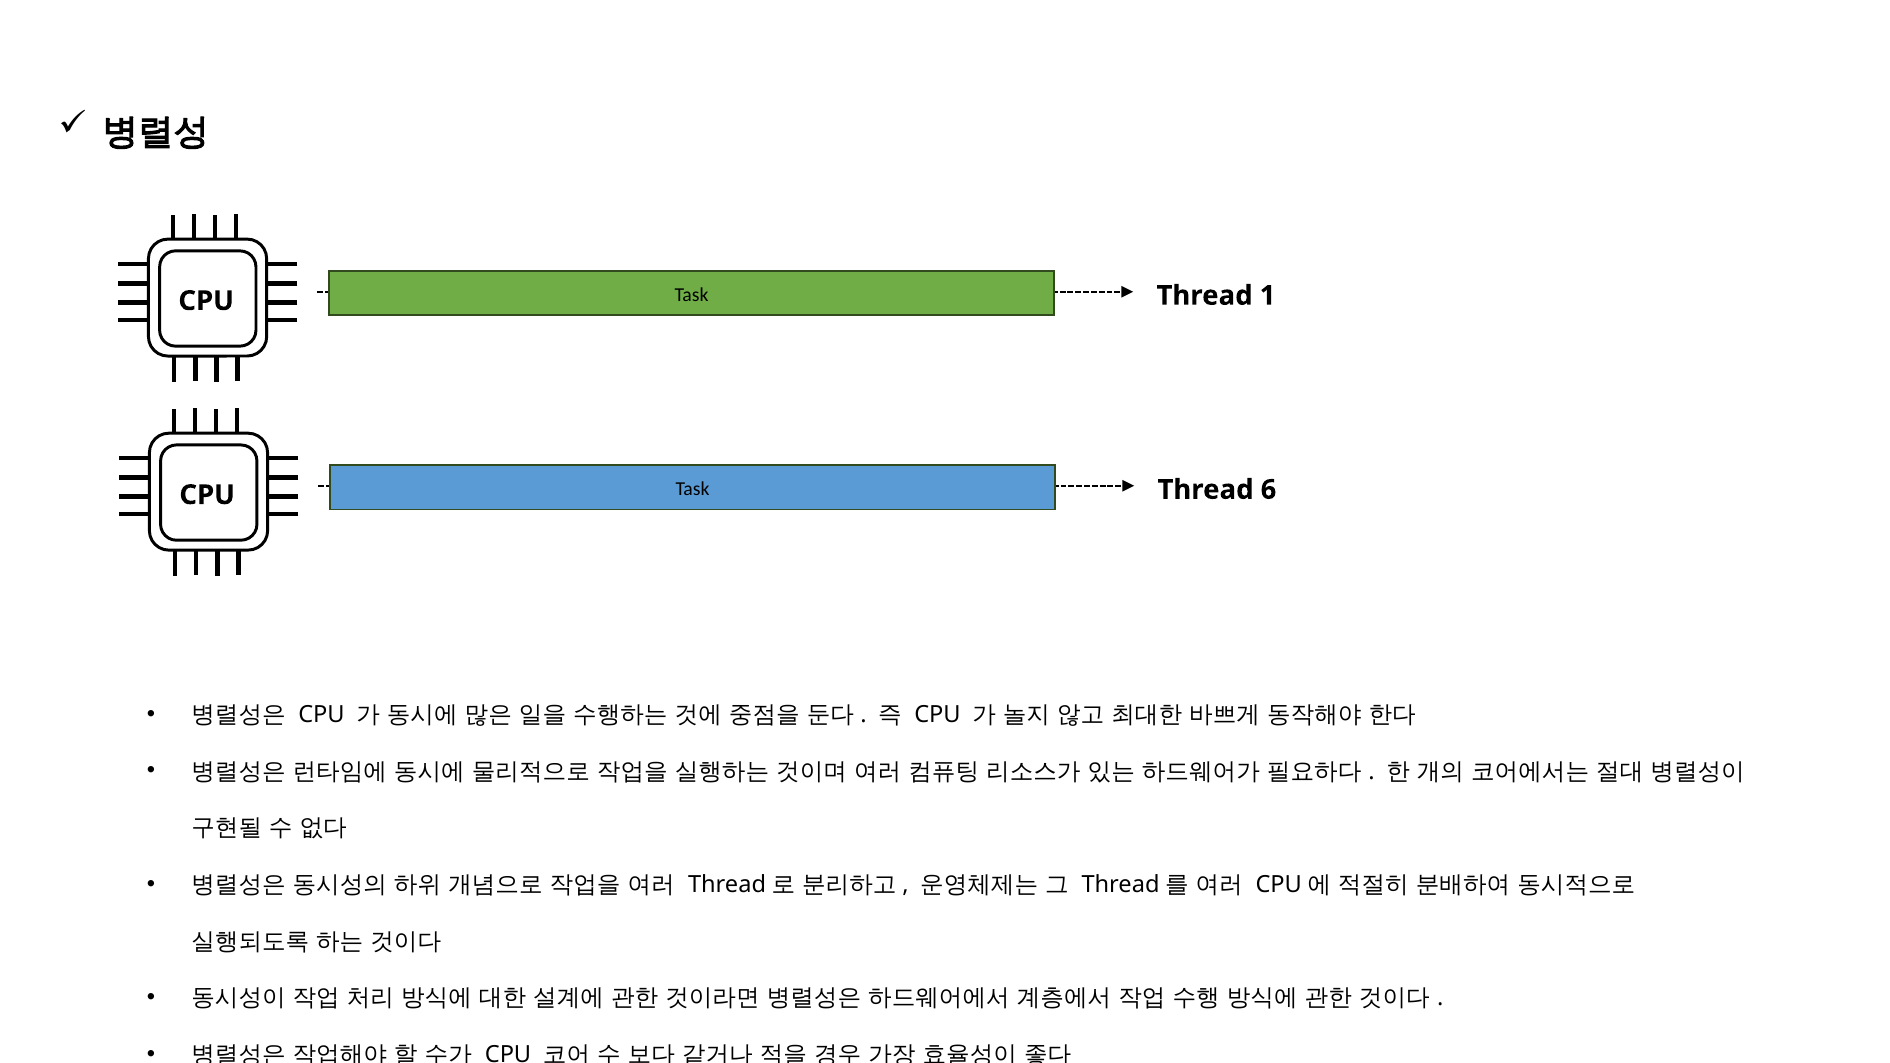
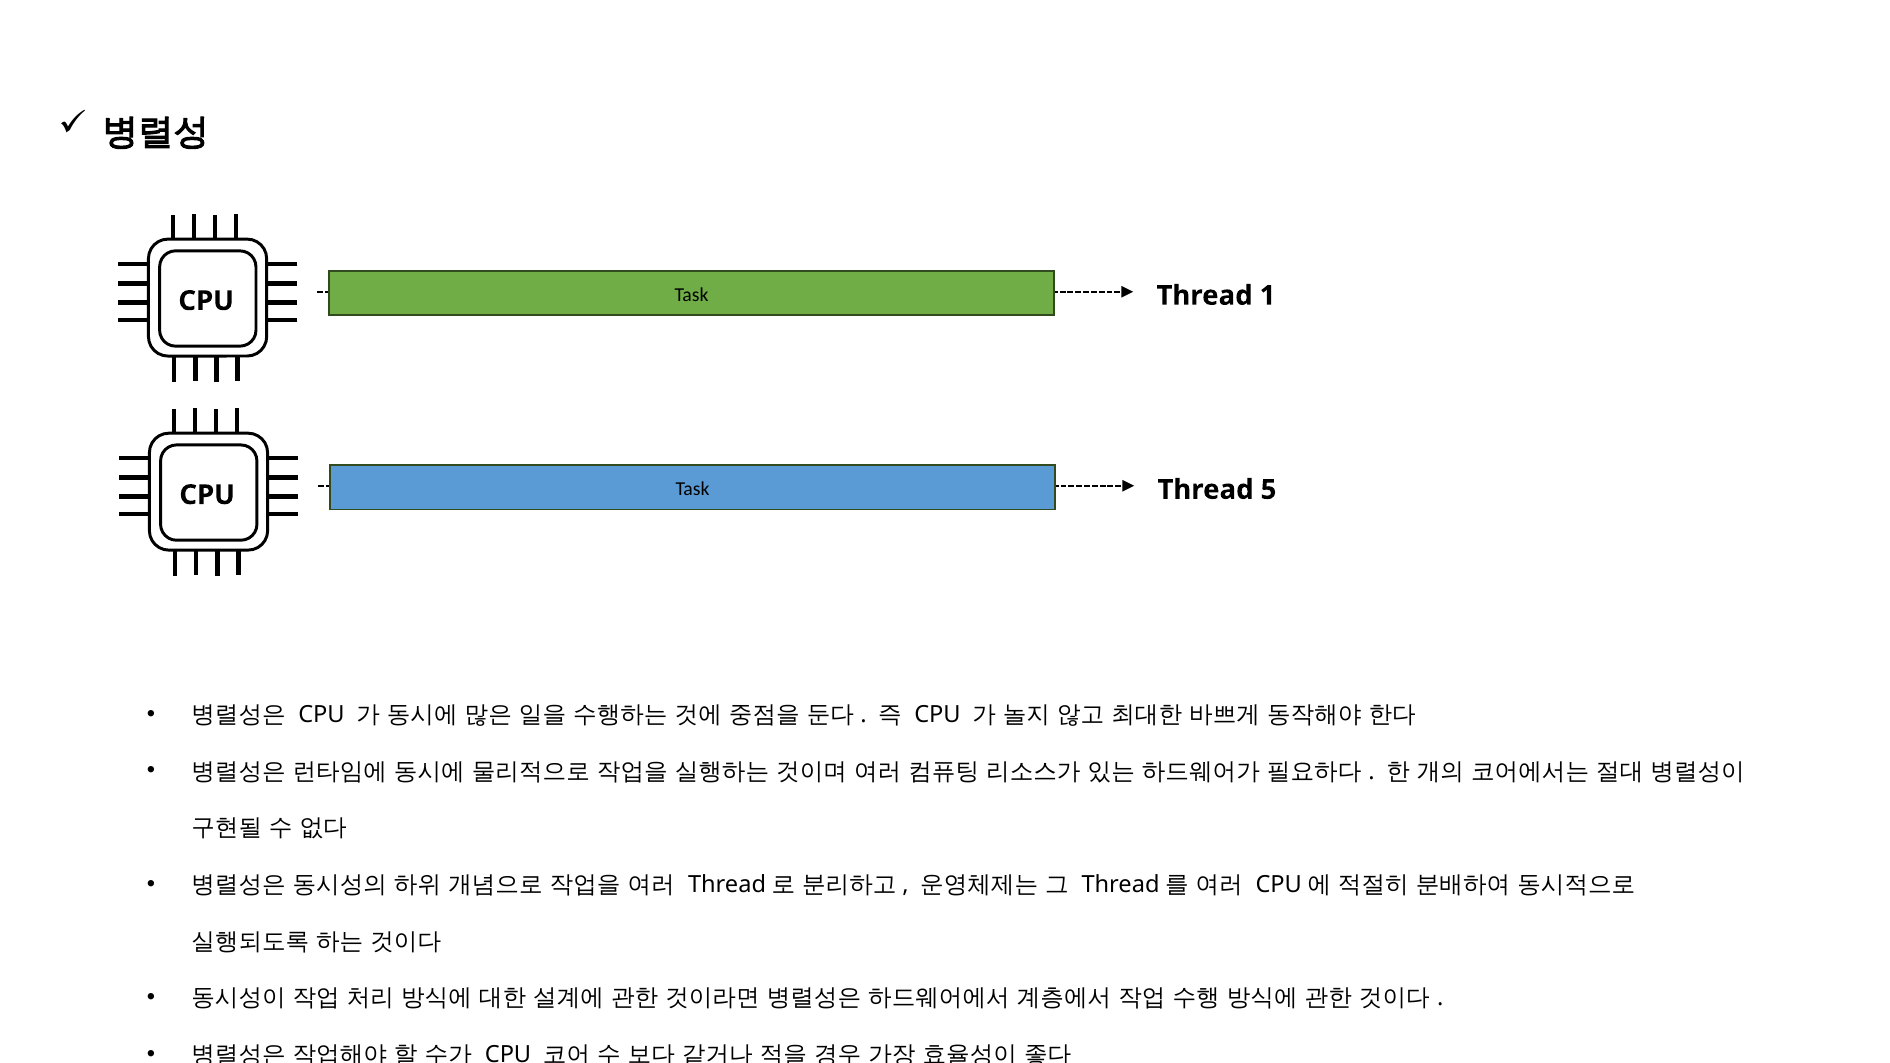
6: 6 -> 5 (1269, 490)
